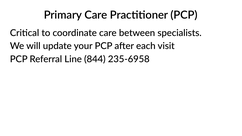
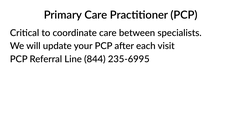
235-6958: 235-6958 -> 235-6995 (129, 59)
